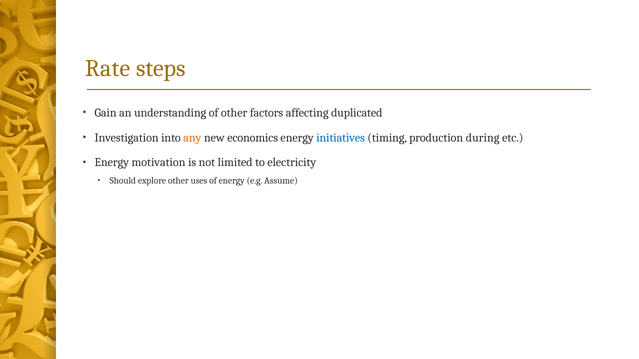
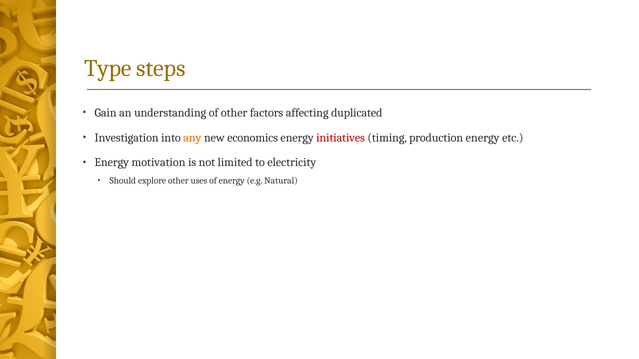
Rate: Rate -> Type (108, 68)
initiatives colour: blue -> red (341, 138)
production during: during -> energy (483, 138)
Assume: Assume -> Natural (281, 181)
